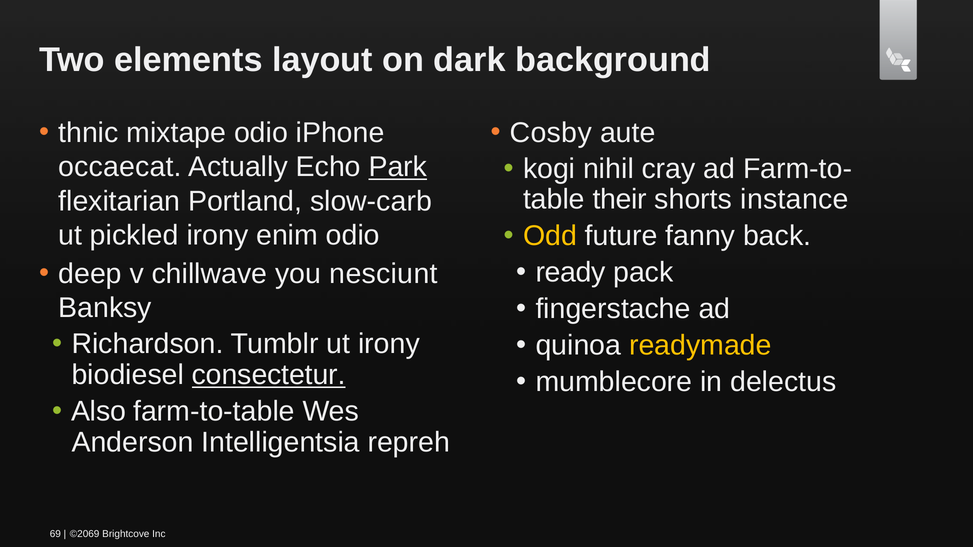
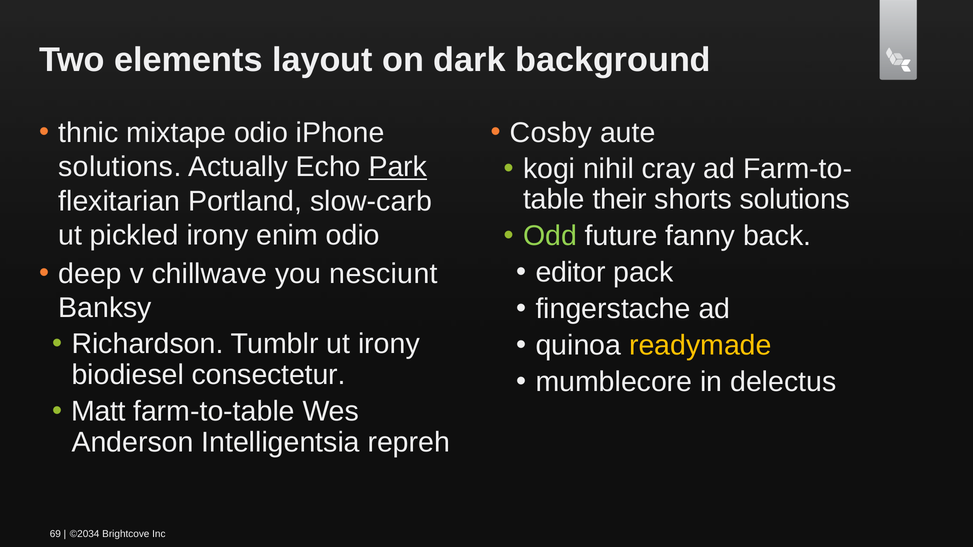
occaecat: occaecat -> solutions (120, 167)
shorts instance: instance -> solutions (795, 200)
Odd colour: yellow -> light green (550, 236)
ready: ready -> editor (571, 273)
consectetur underline: present -> none (269, 375)
Also: Also -> Matt (99, 412)
©2069: ©2069 -> ©2034 (85, 534)
